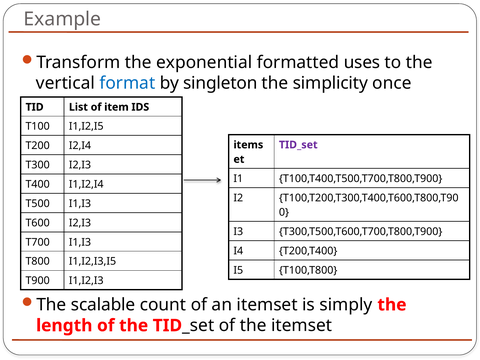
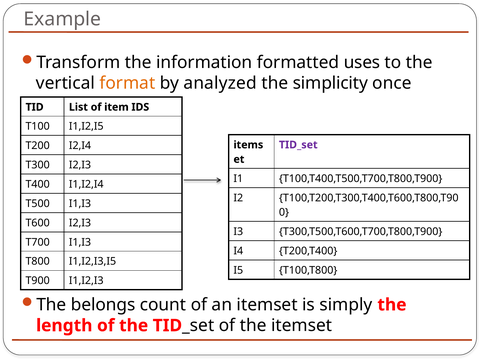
exponential: exponential -> information (204, 62)
format colour: blue -> orange (127, 83)
singleton: singleton -> analyzed (220, 83)
scalable: scalable -> belongs (103, 305)
